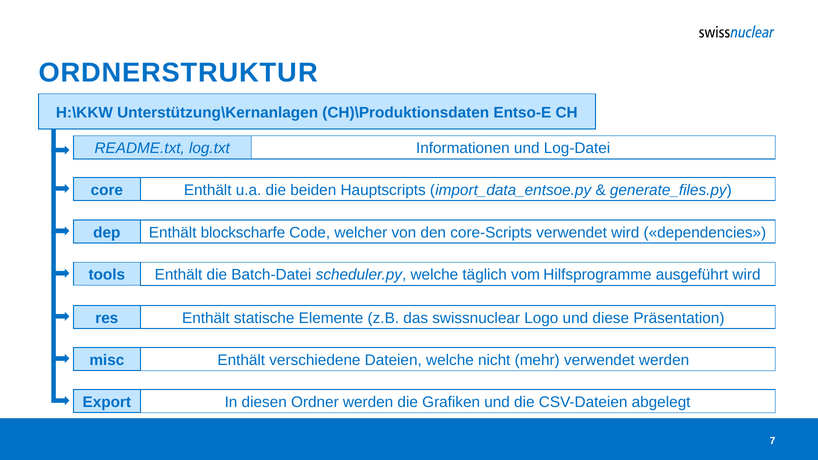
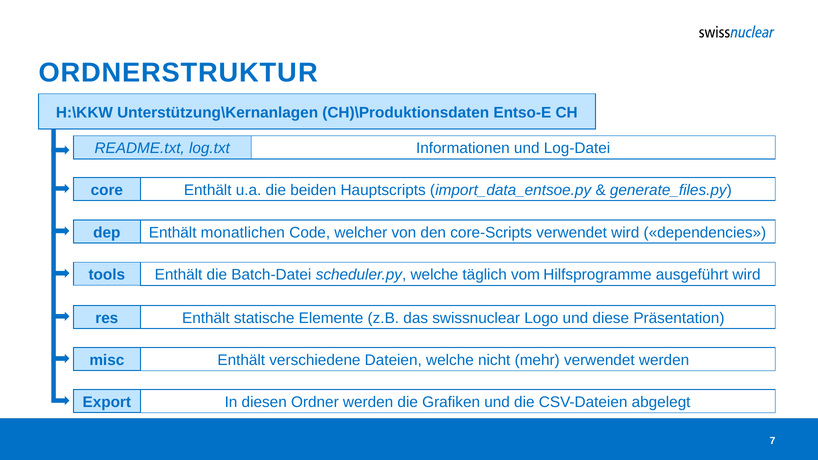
blockscharfe: blockscharfe -> monatlichen (243, 233)
